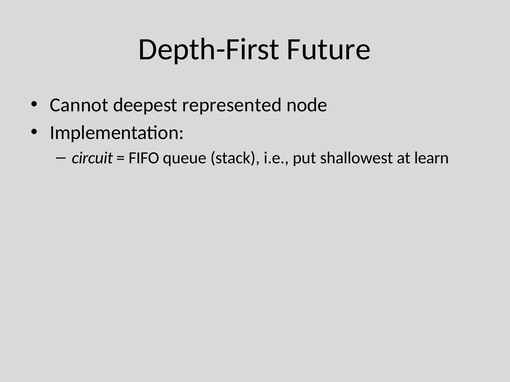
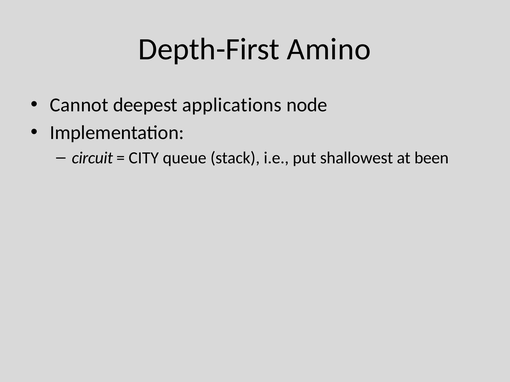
Future: Future -> Amino (329, 49)
represented: represented -> applications (232, 105)
FIFO: FIFO -> CITY (144, 158)
learn: learn -> been (432, 158)
